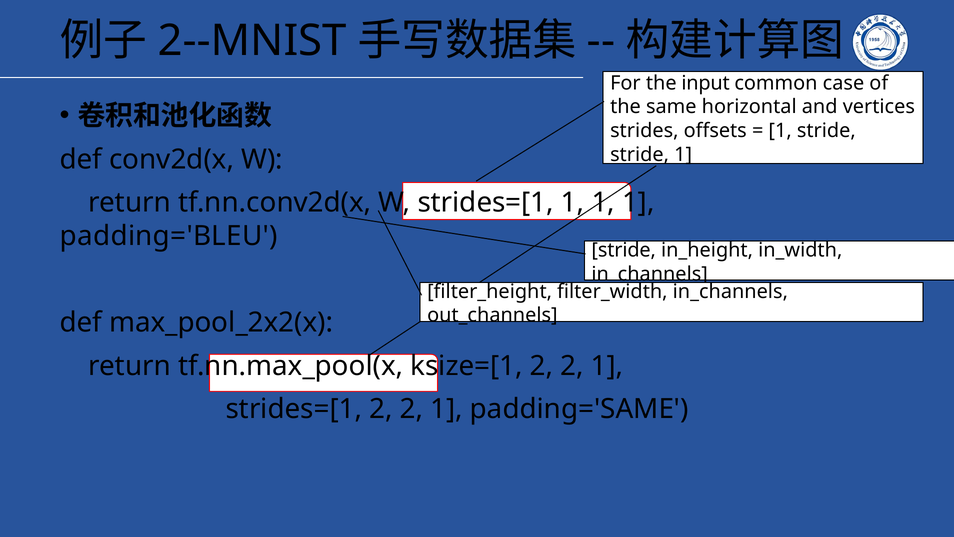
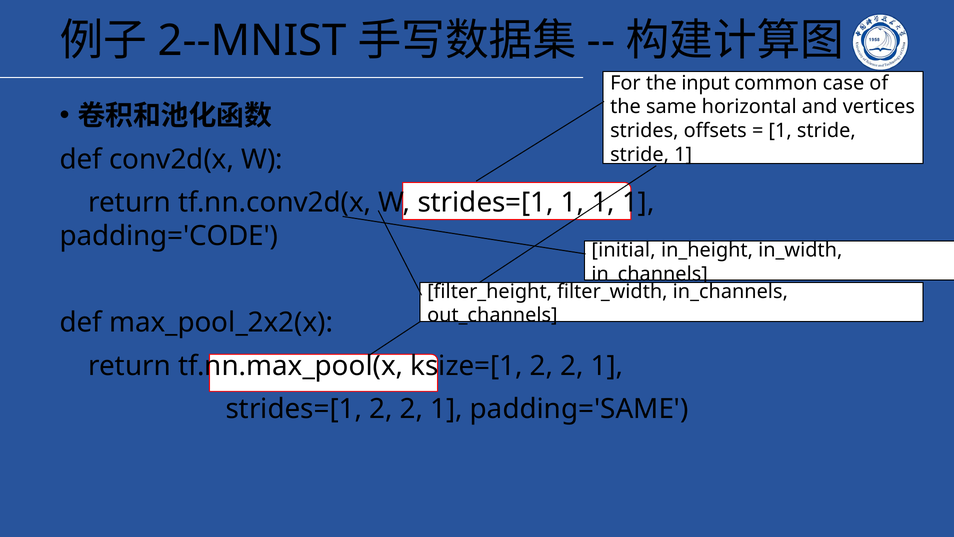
padding='BLEU: padding='BLEU -> padding='CODE (169, 236)
stride: stride -> initial (624, 250)
